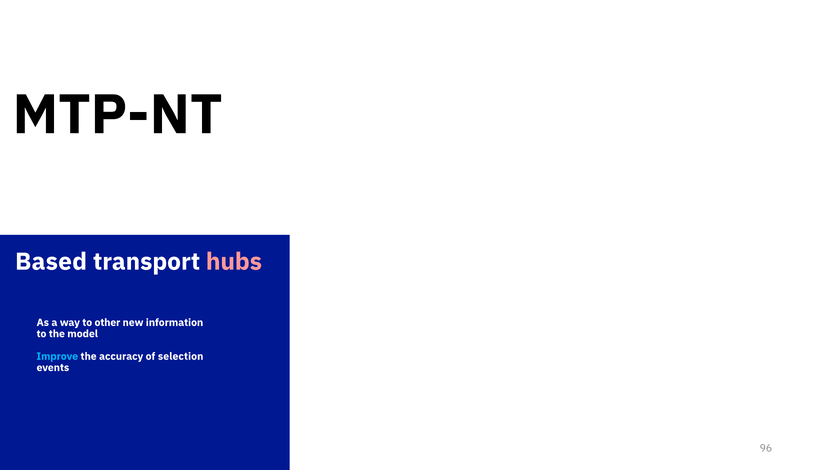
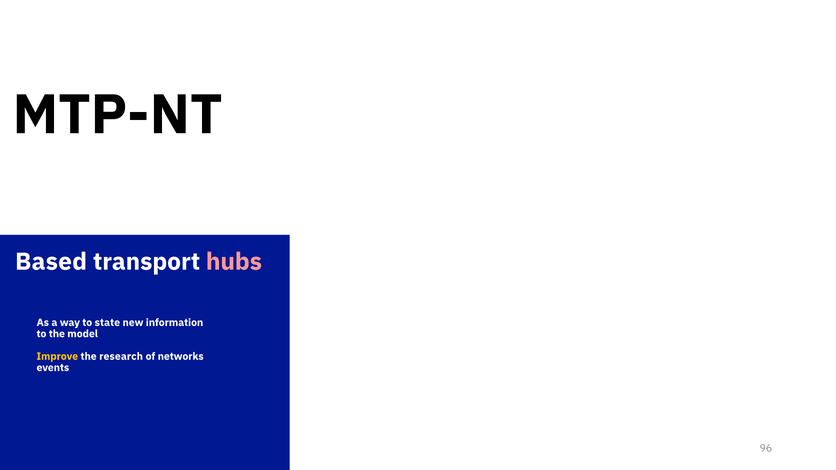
other: other -> state (107, 323)
Improve colour: light blue -> yellow (57, 357)
accuracy: accuracy -> research (121, 357)
selection: selection -> networks (181, 357)
